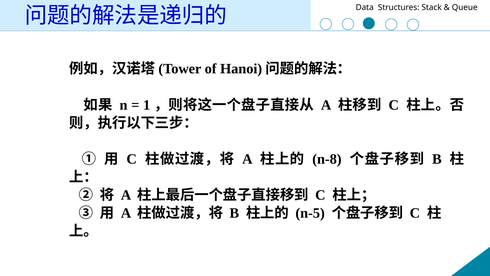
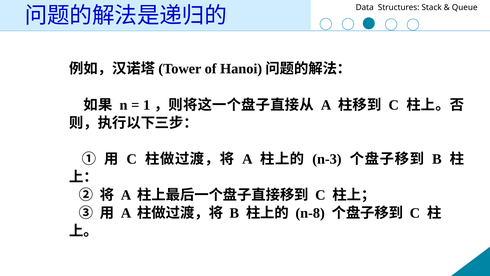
n-8: n-8 -> n-3 (327, 159)
n-5: n-5 -> n-8 (310, 213)
